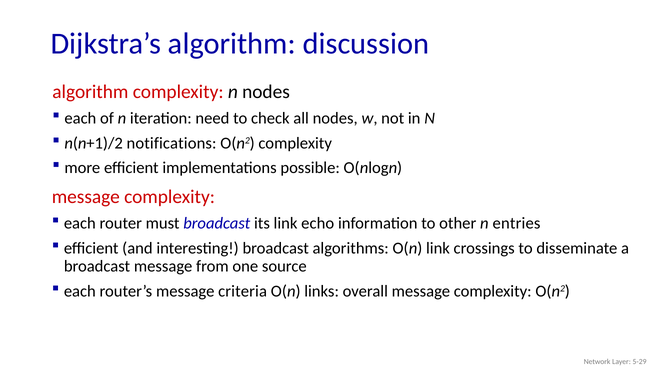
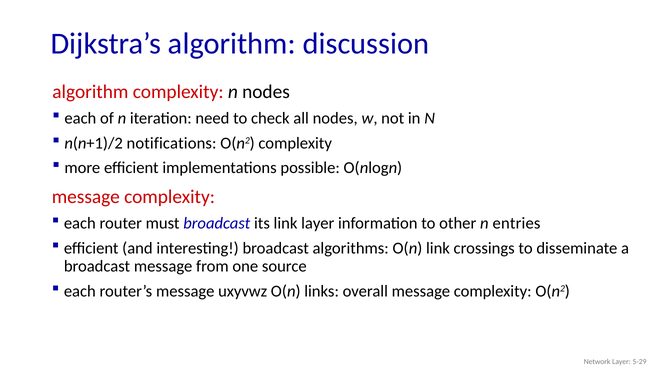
link echo: echo -> layer (318, 223)
criteria: criteria -> uxyvwz (243, 291)
